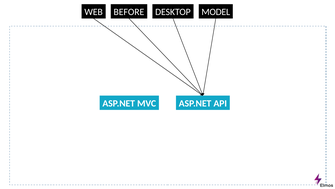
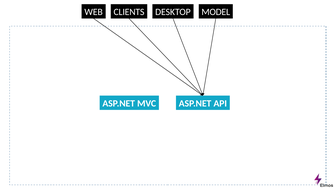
BEFORE: BEFORE -> CLIENTS (129, 12)
